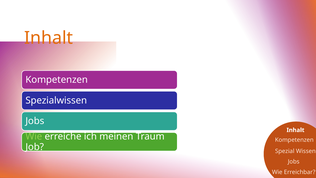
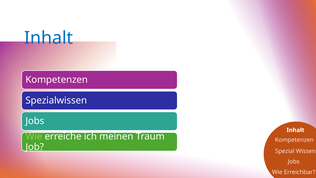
Inhalt colour: orange -> blue (49, 38)
